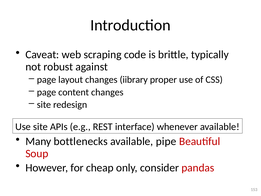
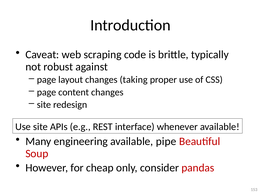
iibrary: iibrary -> taking (134, 80)
bottlenecks: bottlenecks -> engineering (81, 141)
